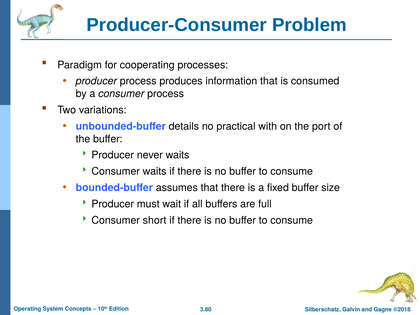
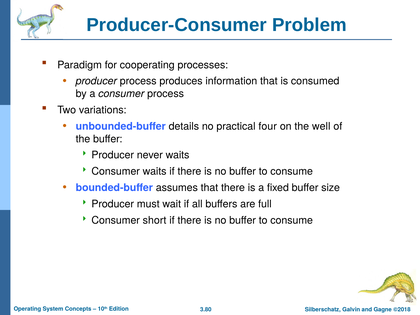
with: with -> four (268, 126)
port: port -> well (321, 126)
